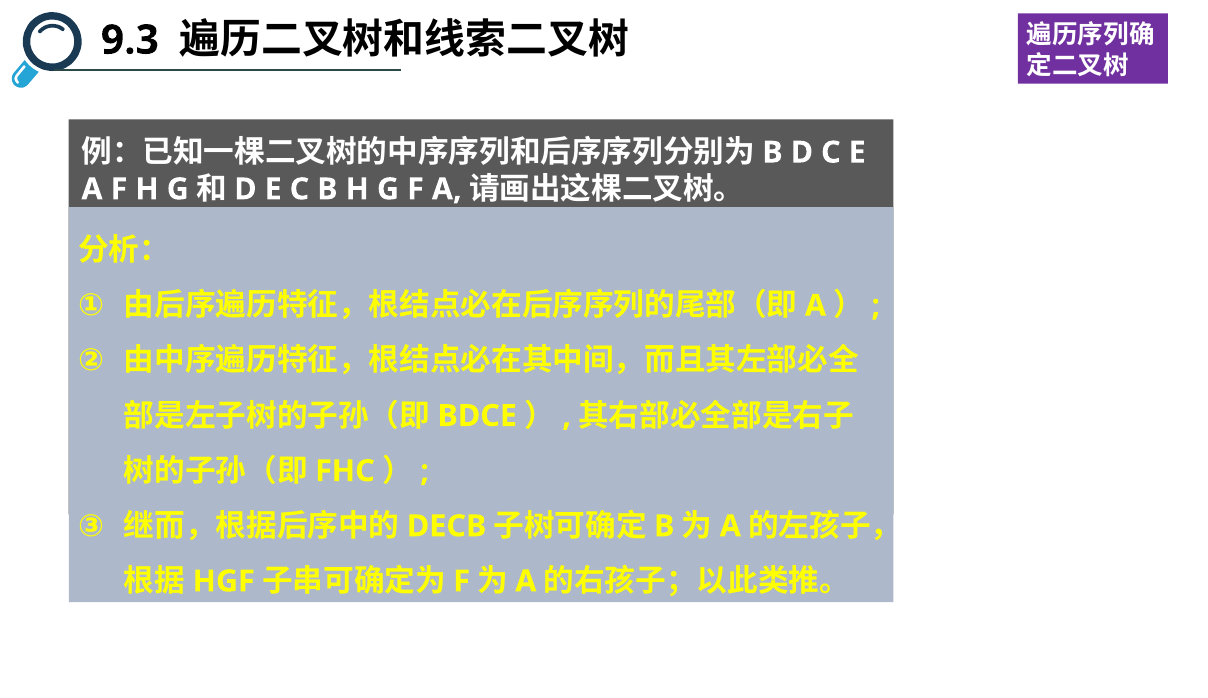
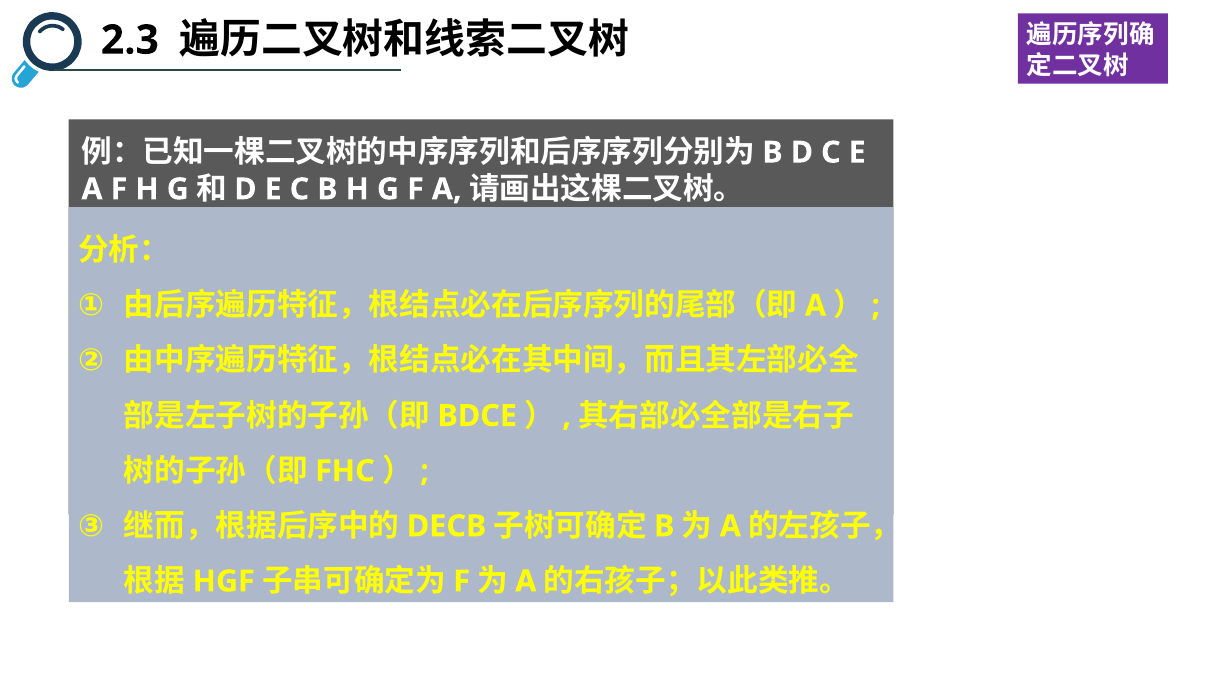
9.3: 9.3 -> 2.3 (130, 40)
